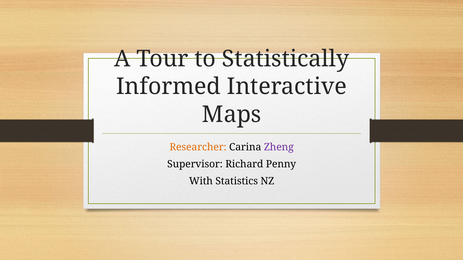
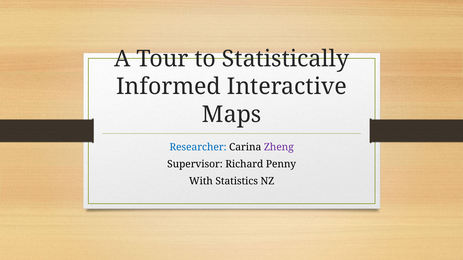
Researcher colour: orange -> blue (198, 147)
